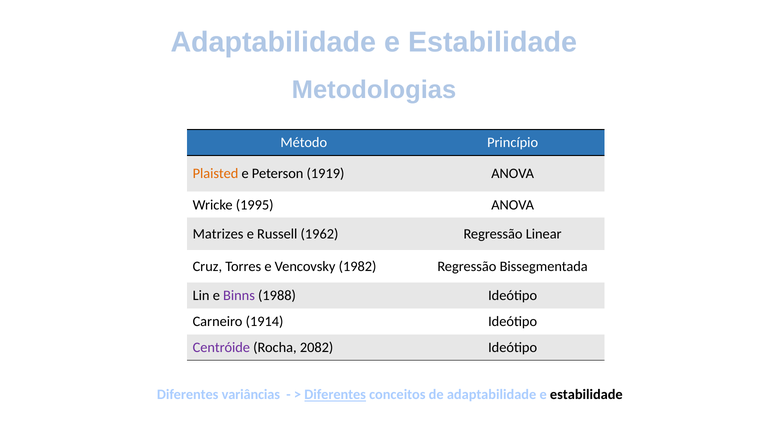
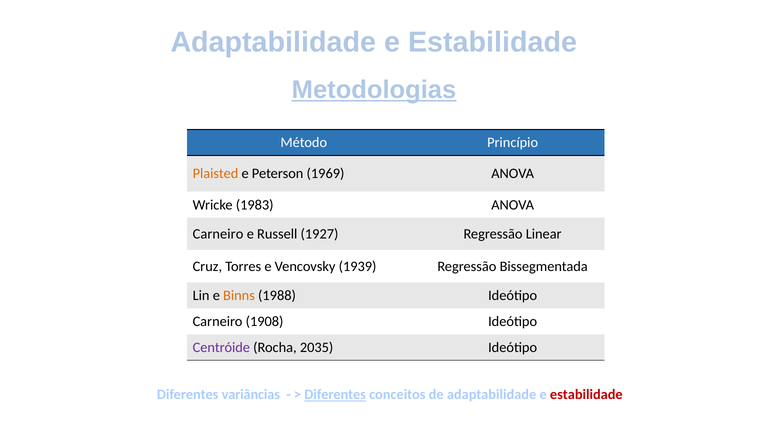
Metodologias underline: none -> present (374, 90)
1919: 1919 -> 1969 (326, 174)
1995: 1995 -> 1983 (255, 205)
Matrizes: Matrizes -> Carneiro (218, 234)
1962: 1962 -> 1927 (320, 234)
1982: 1982 -> 1939 (358, 266)
Binns colour: purple -> orange (239, 296)
1914: 1914 -> 1908 (265, 322)
2082: 2082 -> 2035 (317, 347)
estabilidade colour: black -> red (586, 395)
